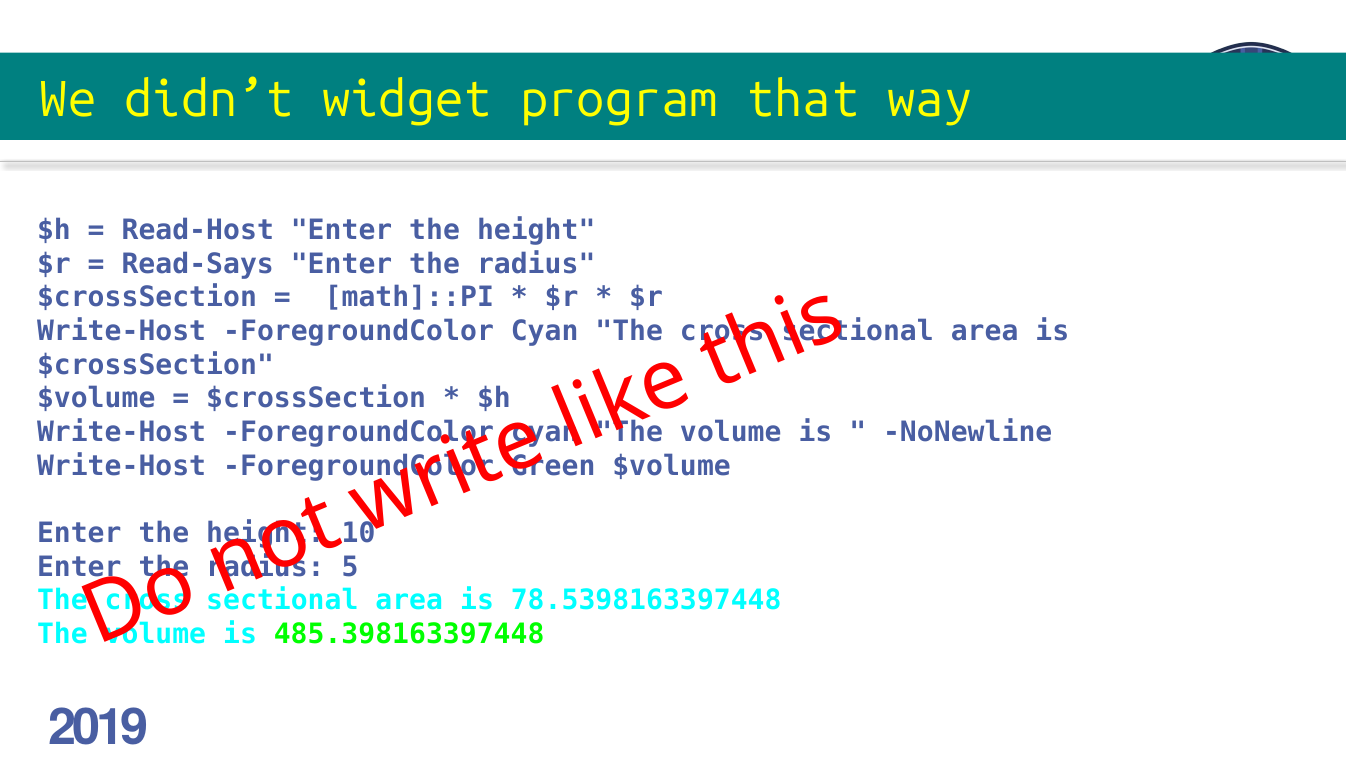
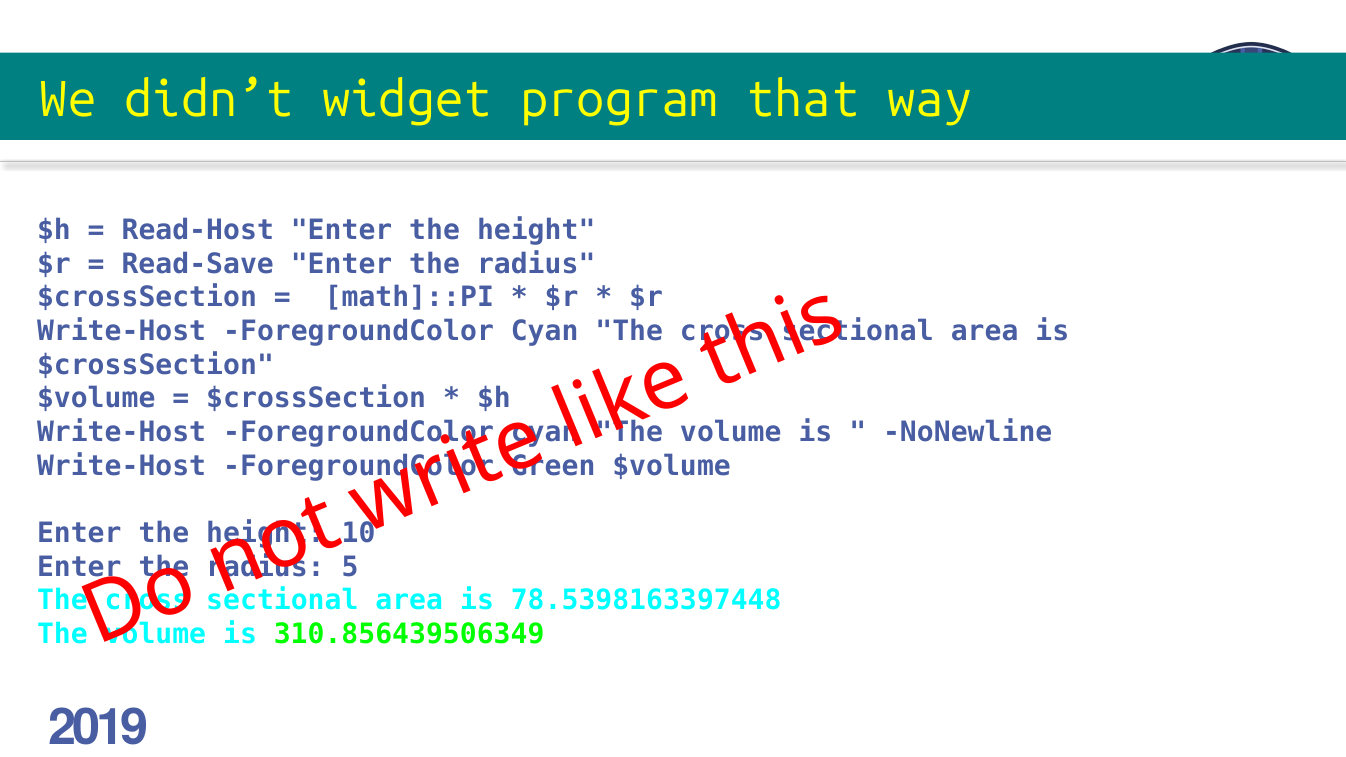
Read-Says: Read-Says -> Read-Save (198, 264)
485.398163397448: 485.398163397448 -> 310.856439506349 (409, 634)
